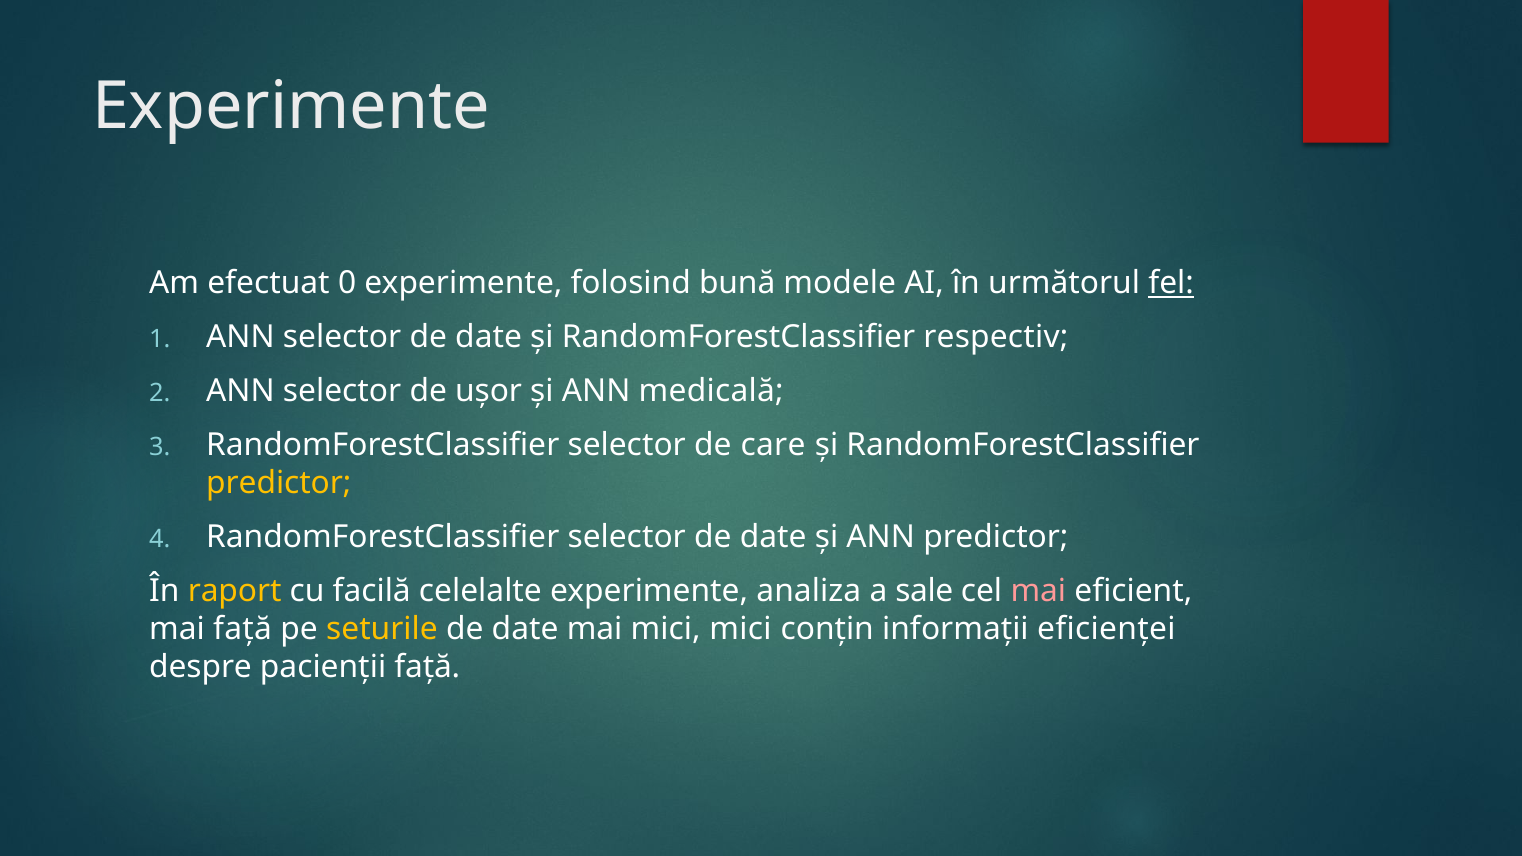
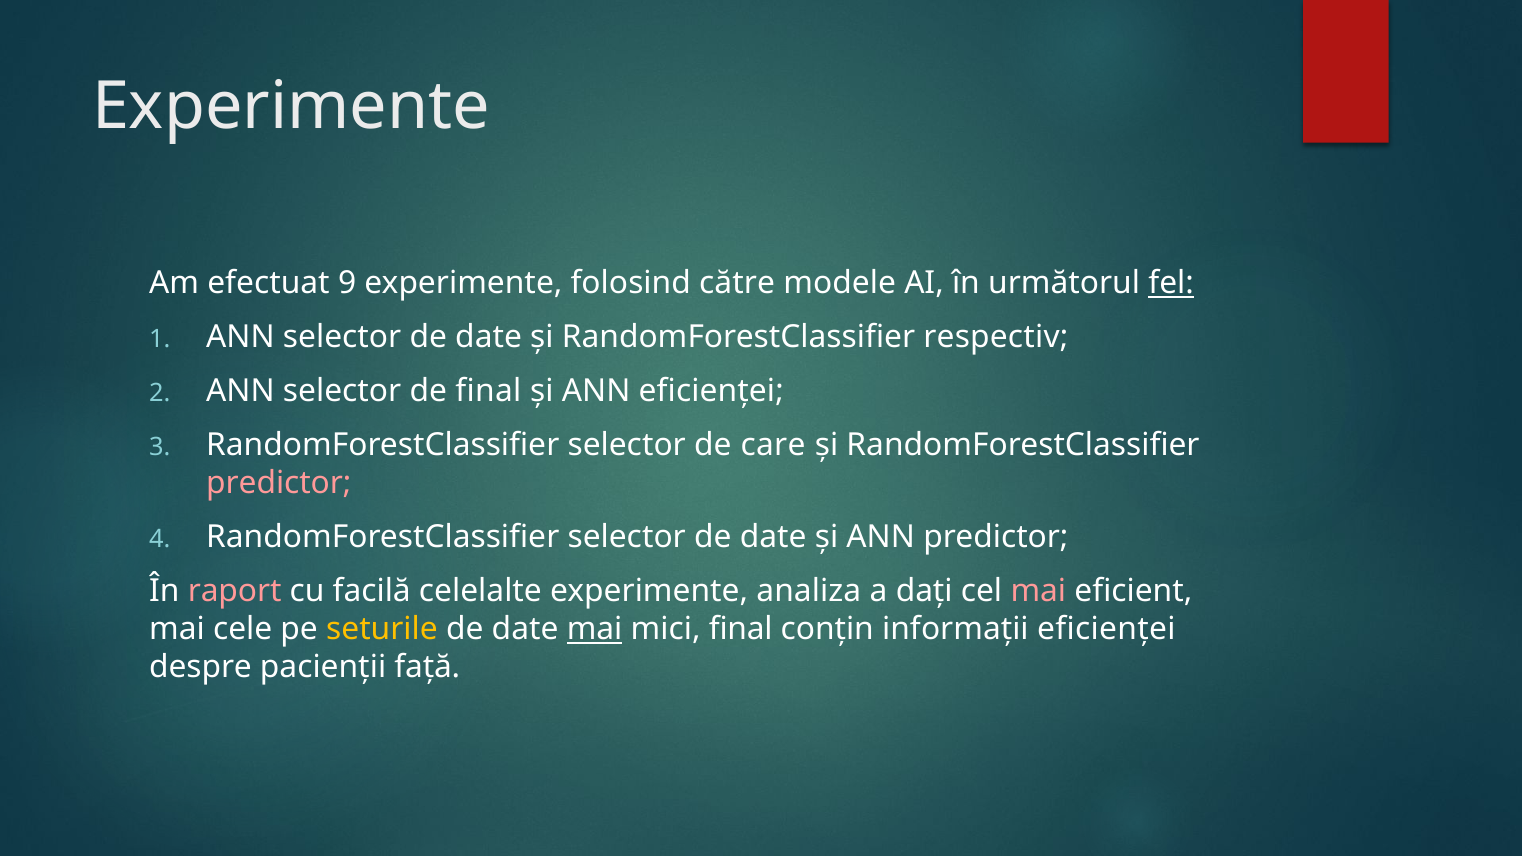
0: 0 -> 9 (347, 283)
bună: bună -> către (737, 283)
de ușor: ușor -> final (488, 391)
ANN medicală: medicală -> eficienței (711, 391)
predictor colour: yellow -> pink (279, 483)
raport colour: yellow -> pink (235, 591)
sale: sale -> dați (924, 591)
mai față: față -> cele (243, 629)
mai underline: none -> present (595, 629)
mici mici: mici -> final (741, 629)
